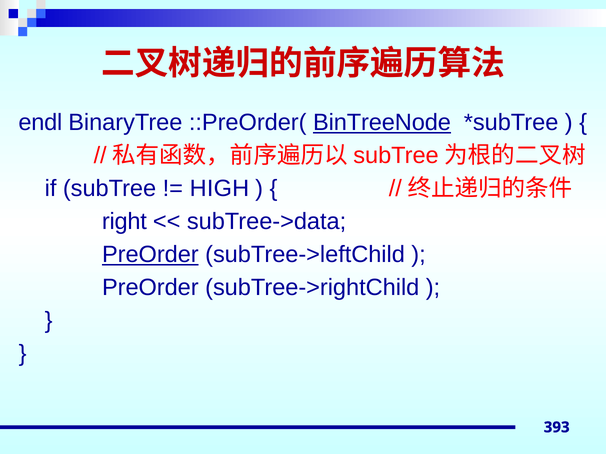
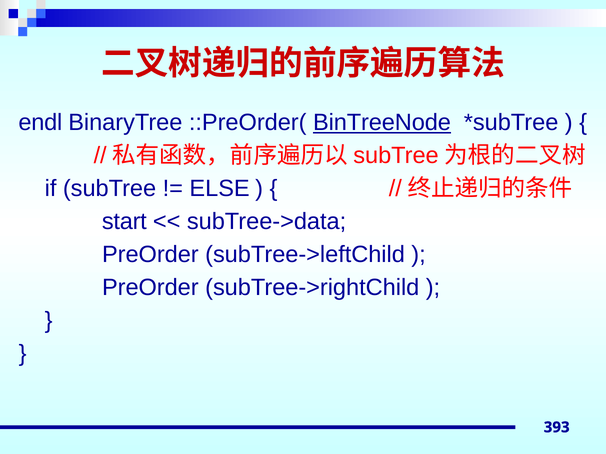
HIGH: HIGH -> ELSE (220, 189)
right: right -> start (124, 222)
PreOrder underline: present -> none (150, 255)
